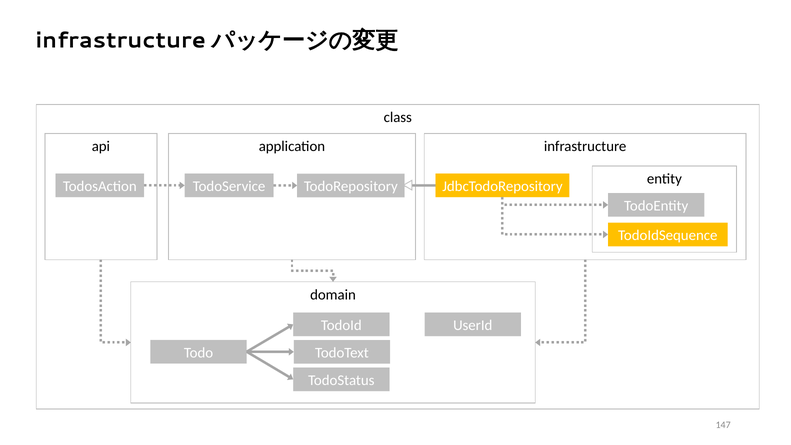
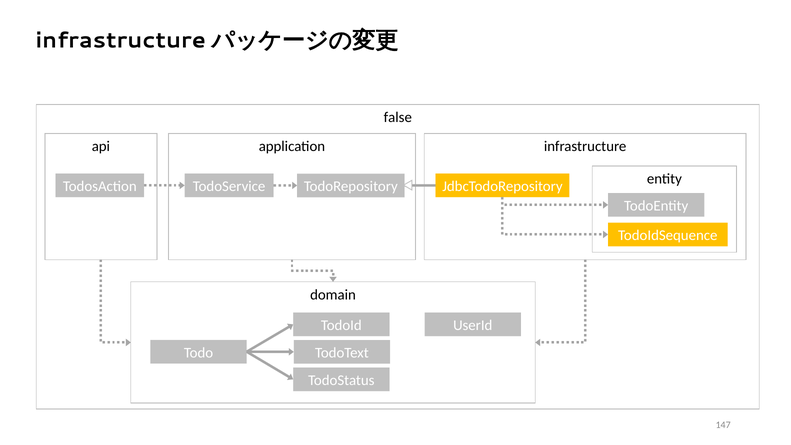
class: class -> false (398, 117)
